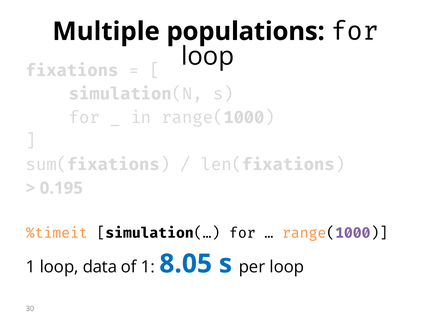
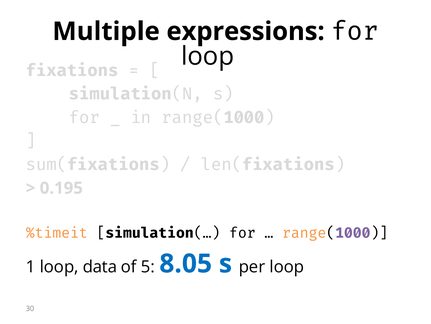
populations: populations -> expressions (246, 31)
of 1: 1 -> 5 (148, 266)
